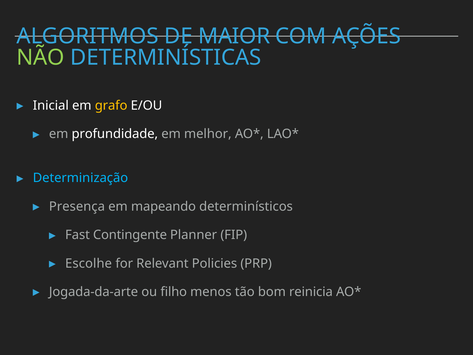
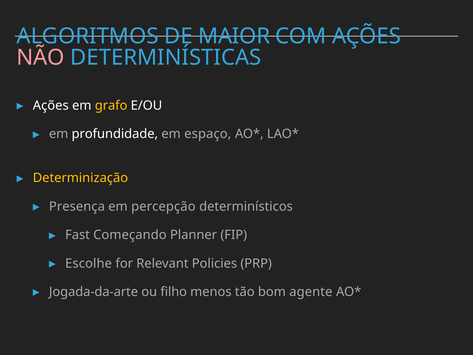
NÃO colour: light green -> pink (41, 57)
Inicial: Inicial -> Ações (51, 105)
melhor: melhor -> espaço (208, 134)
Determinização colour: light blue -> yellow (80, 178)
mapeando: mapeando -> percepção (163, 206)
Contingente: Contingente -> Começando (130, 235)
reinicia: reinicia -> agente (311, 292)
